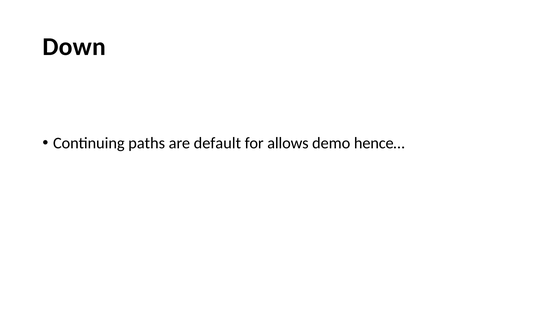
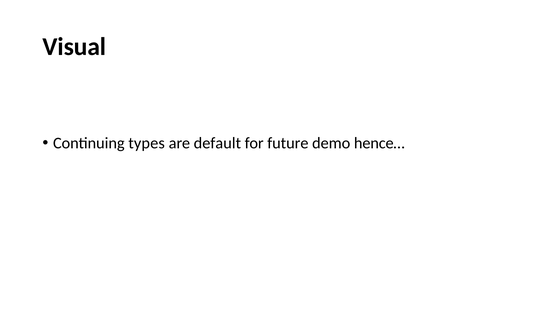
Down: Down -> Visual (74, 47)
paths: paths -> types (147, 143)
allows: allows -> future (288, 143)
